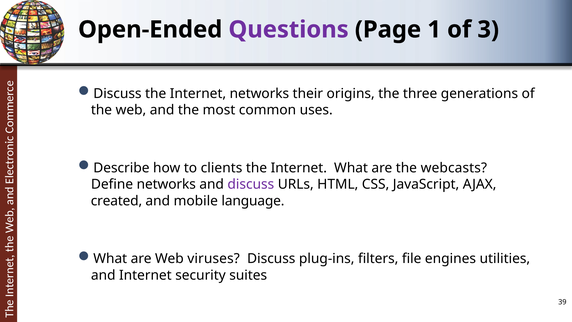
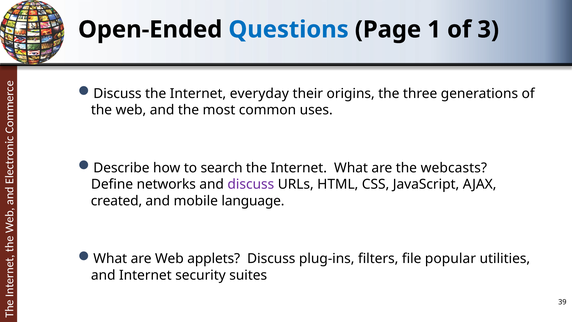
Questions colour: purple -> blue (289, 30)
Internet networks: networks -> everyday (259, 94)
clients: clients -> search (222, 168)
viruses: viruses -> applets (214, 259)
engines: engines -> popular (450, 259)
